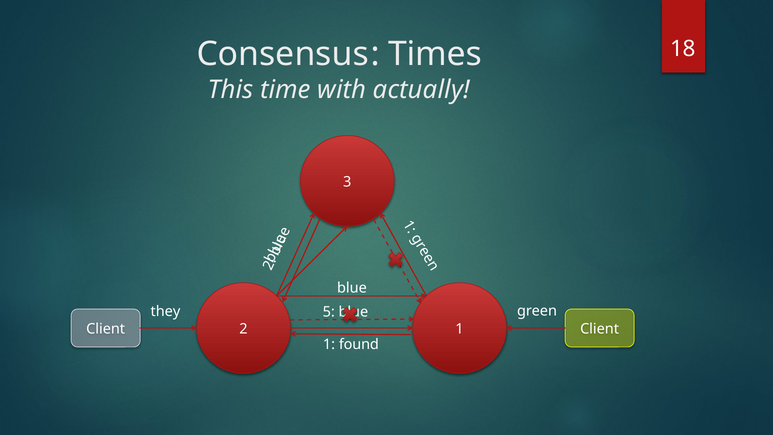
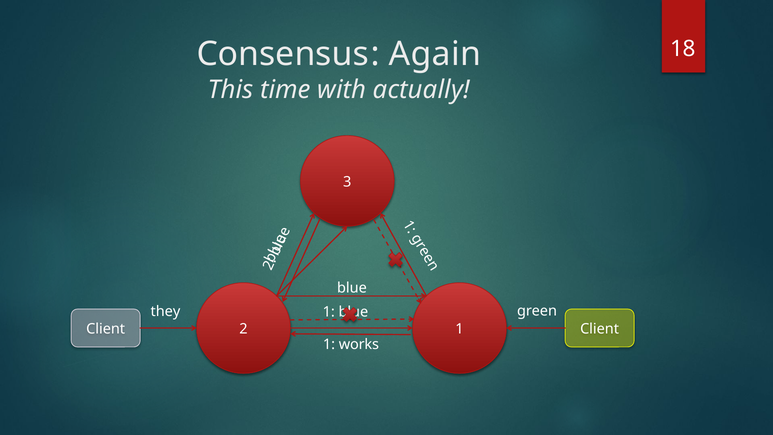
Times: Times -> Again (435, 54)
5: 5 -> 1 (329, 312)
found: found -> works (359, 344)
